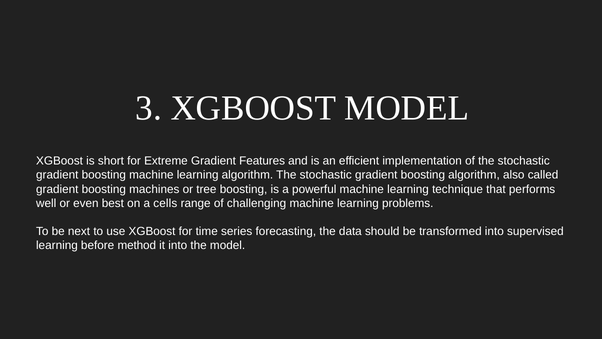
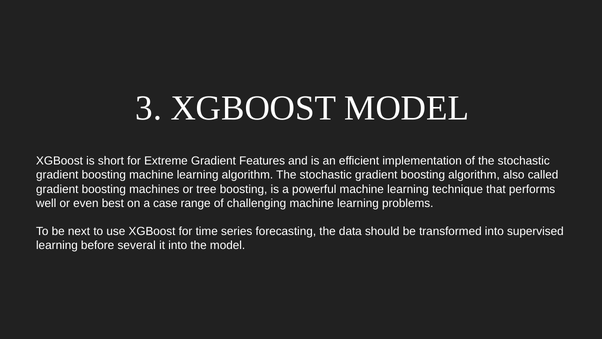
cells: cells -> case (165, 203)
method: method -> several (137, 245)
